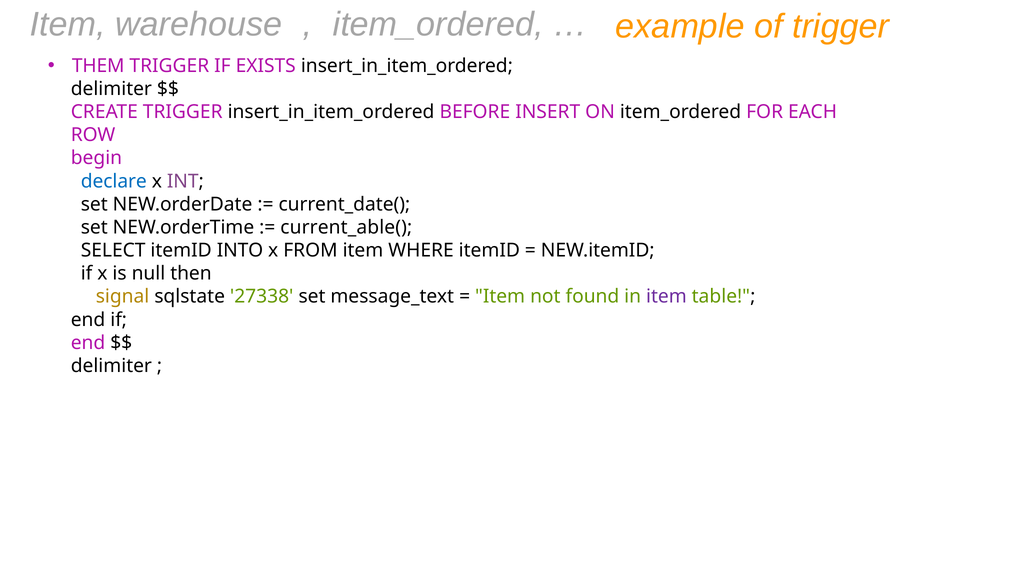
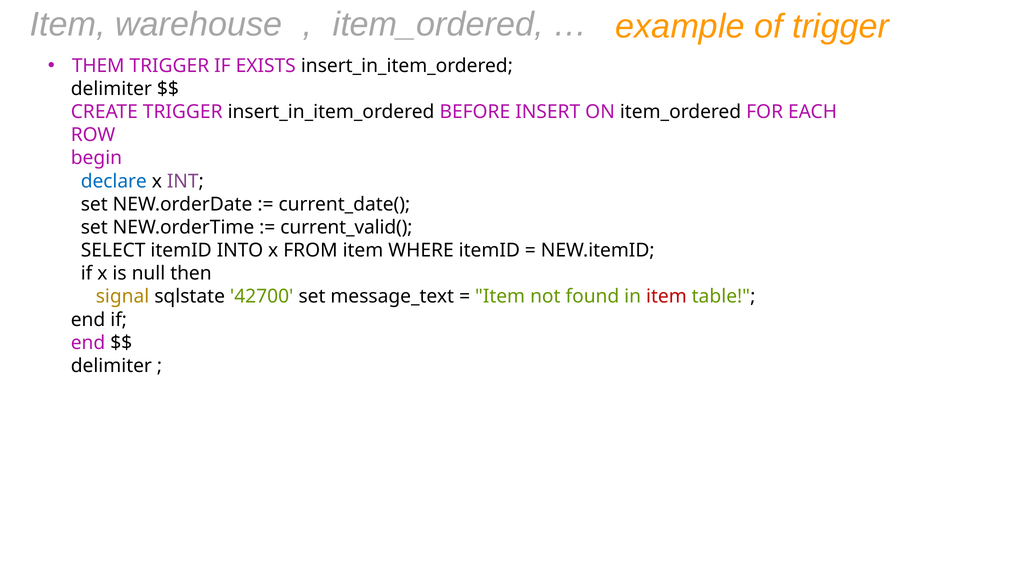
current_able(: current_able( -> current_valid( (346, 227)
27338: 27338 -> 42700 (262, 296)
item colour: purple -> red (666, 296)
